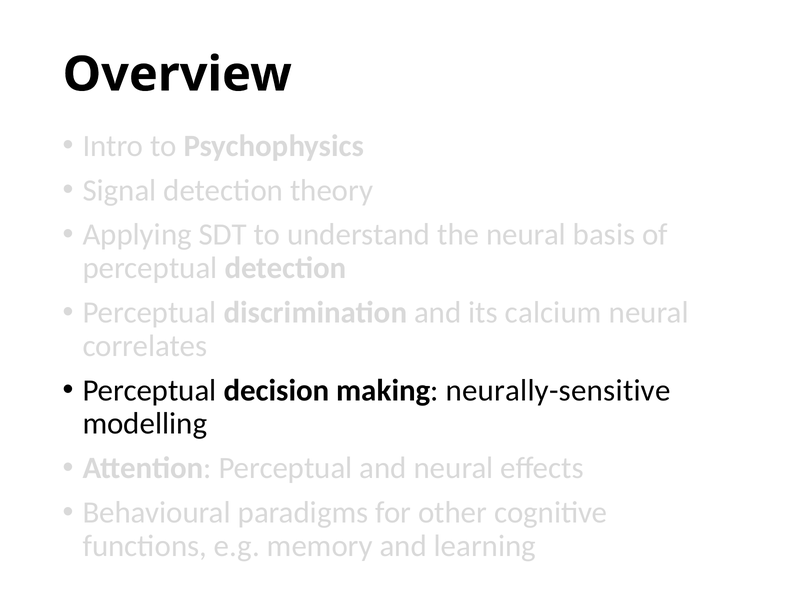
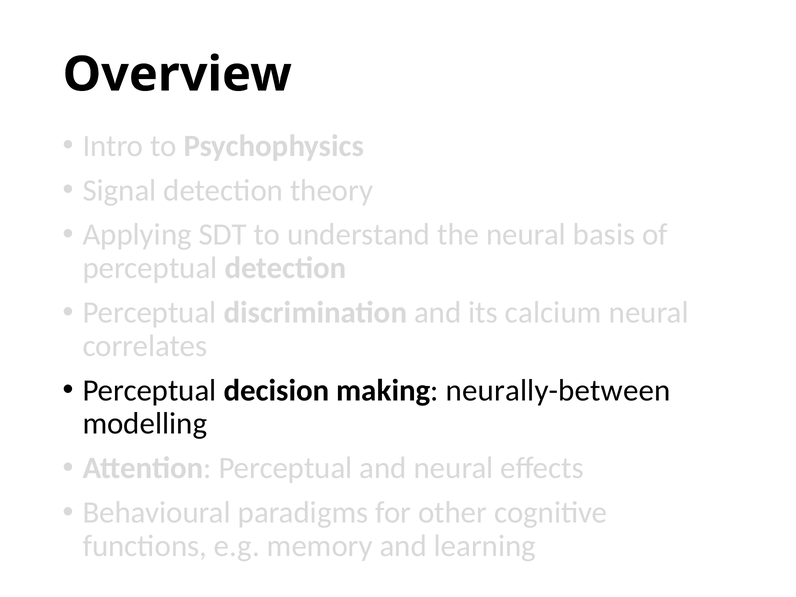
neurally-sensitive: neurally-sensitive -> neurally-between (558, 390)
